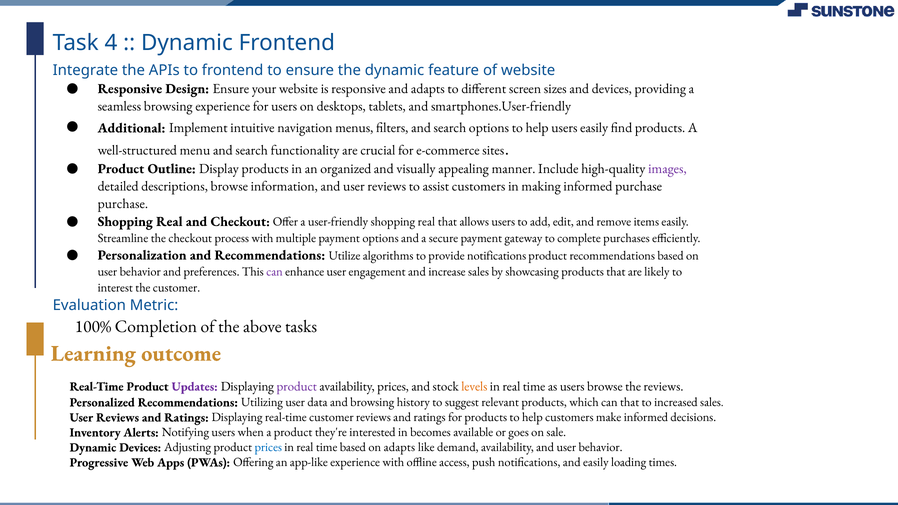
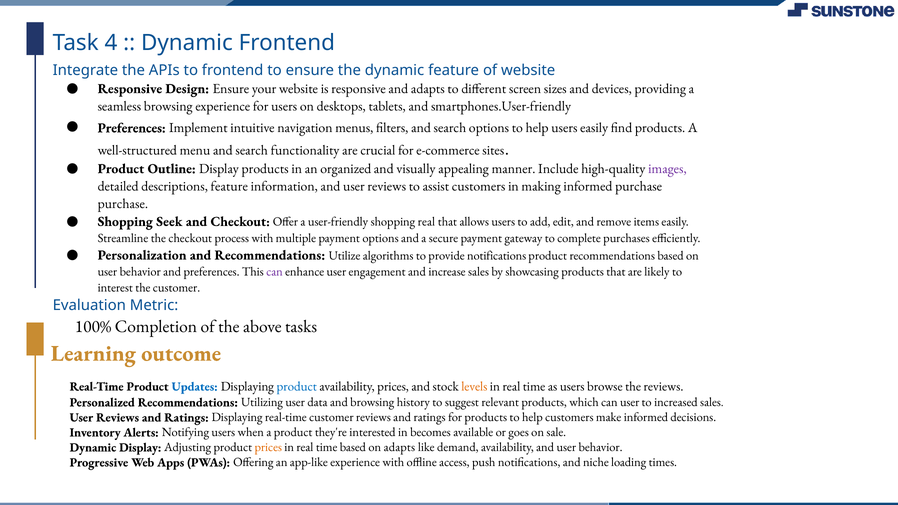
Additional: Additional -> Preferences (132, 128)
descriptions browse: browse -> feature (229, 186)
Real: Real -> Seek (169, 221)
Updates colour: purple -> blue (195, 387)
product colour: purple -> blue (297, 386)
can that: that -> user (630, 402)
Devices: Devices -> Display (140, 447)
prices colour: blue -> orange (268, 447)
and easily: easily -> niche (596, 462)
